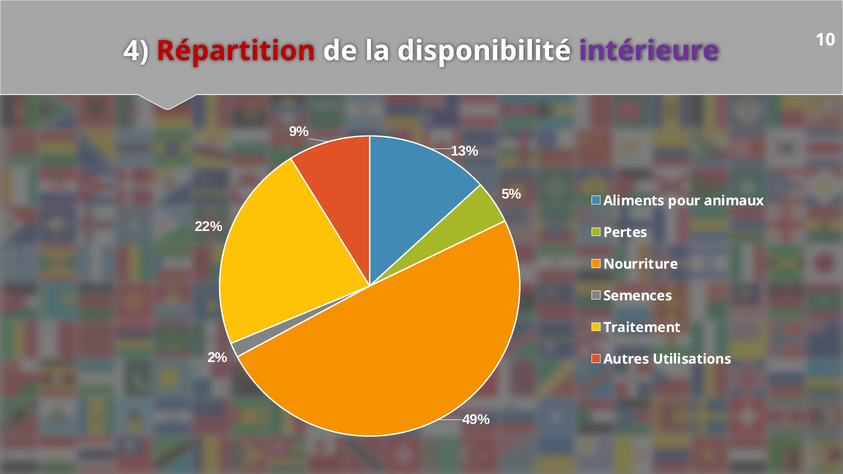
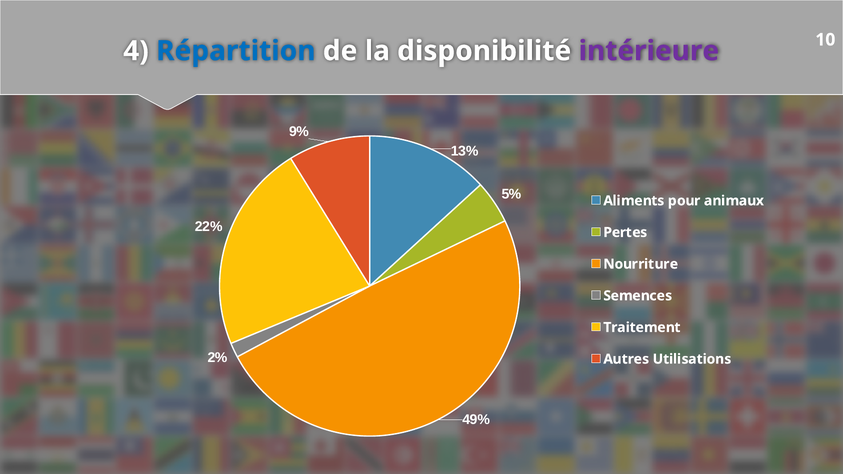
Répartition colour: red -> blue (236, 51)
